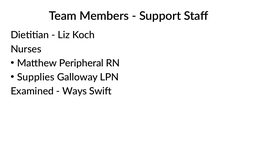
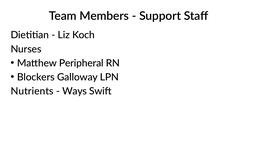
Supplies: Supplies -> Blockers (36, 77)
Examined: Examined -> Nutrients (32, 91)
